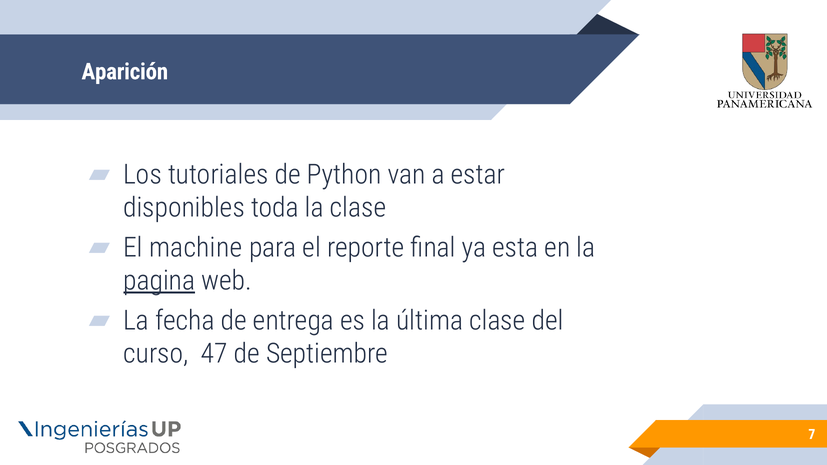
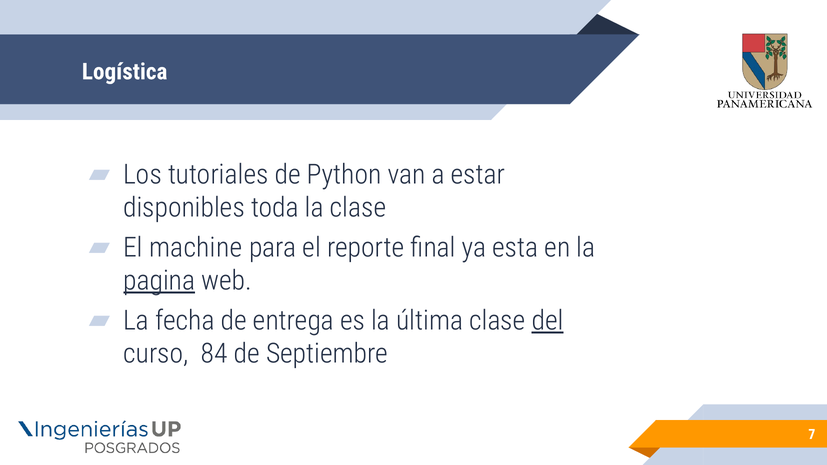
Aparición: Aparición -> Logística (125, 72)
del underline: none -> present (548, 321)
47: 47 -> 84 (214, 354)
